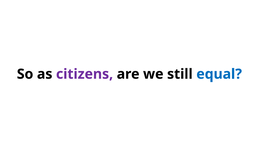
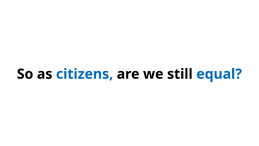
citizens colour: purple -> blue (85, 74)
